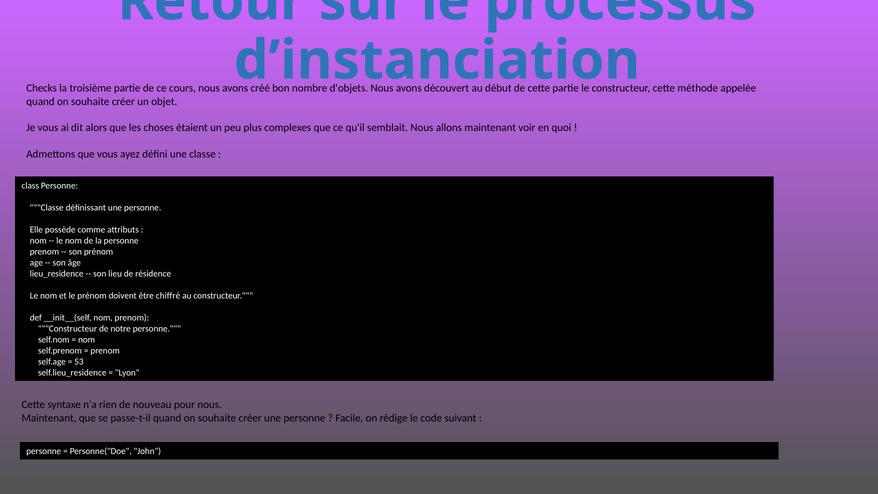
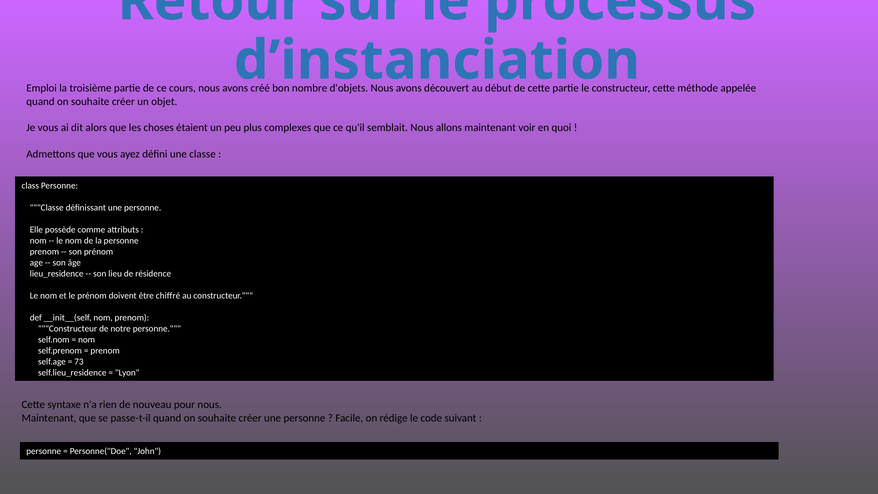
Checks: Checks -> Emploi (42, 88)
53: 53 -> 73 (79, 362)
